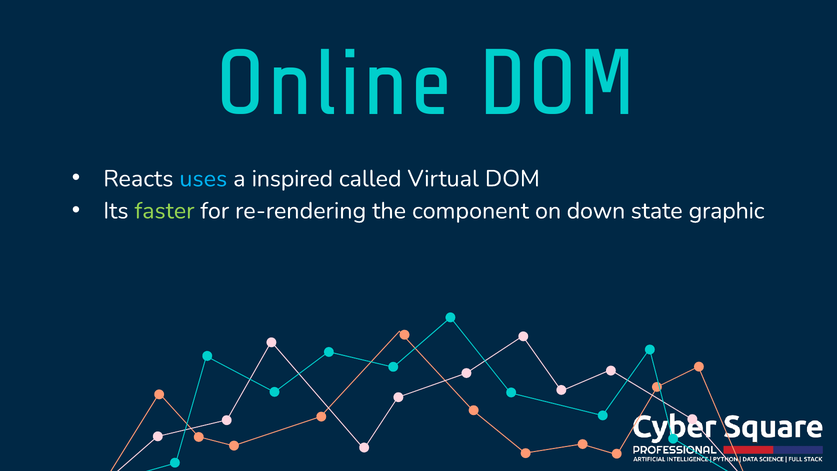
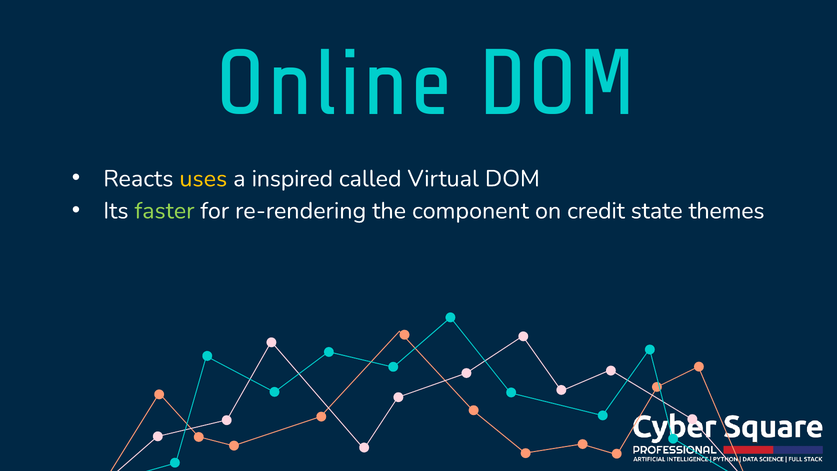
uses colour: light blue -> yellow (203, 179)
down: down -> credit (596, 211)
graphic: graphic -> themes (727, 211)
